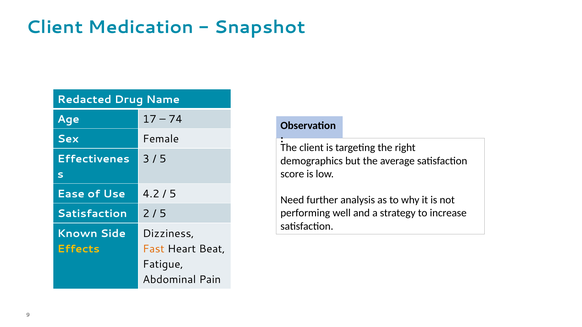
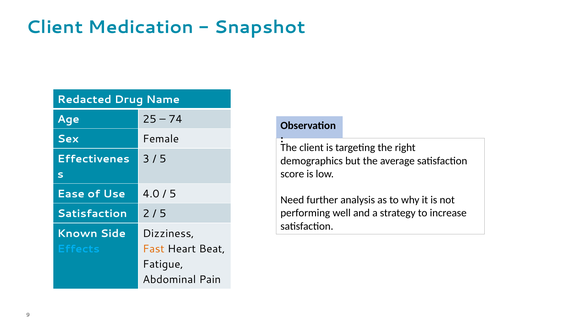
17: 17 -> 25 (150, 119)
4.2: 4.2 -> 4.0 (151, 194)
Effects colour: yellow -> light blue (78, 249)
